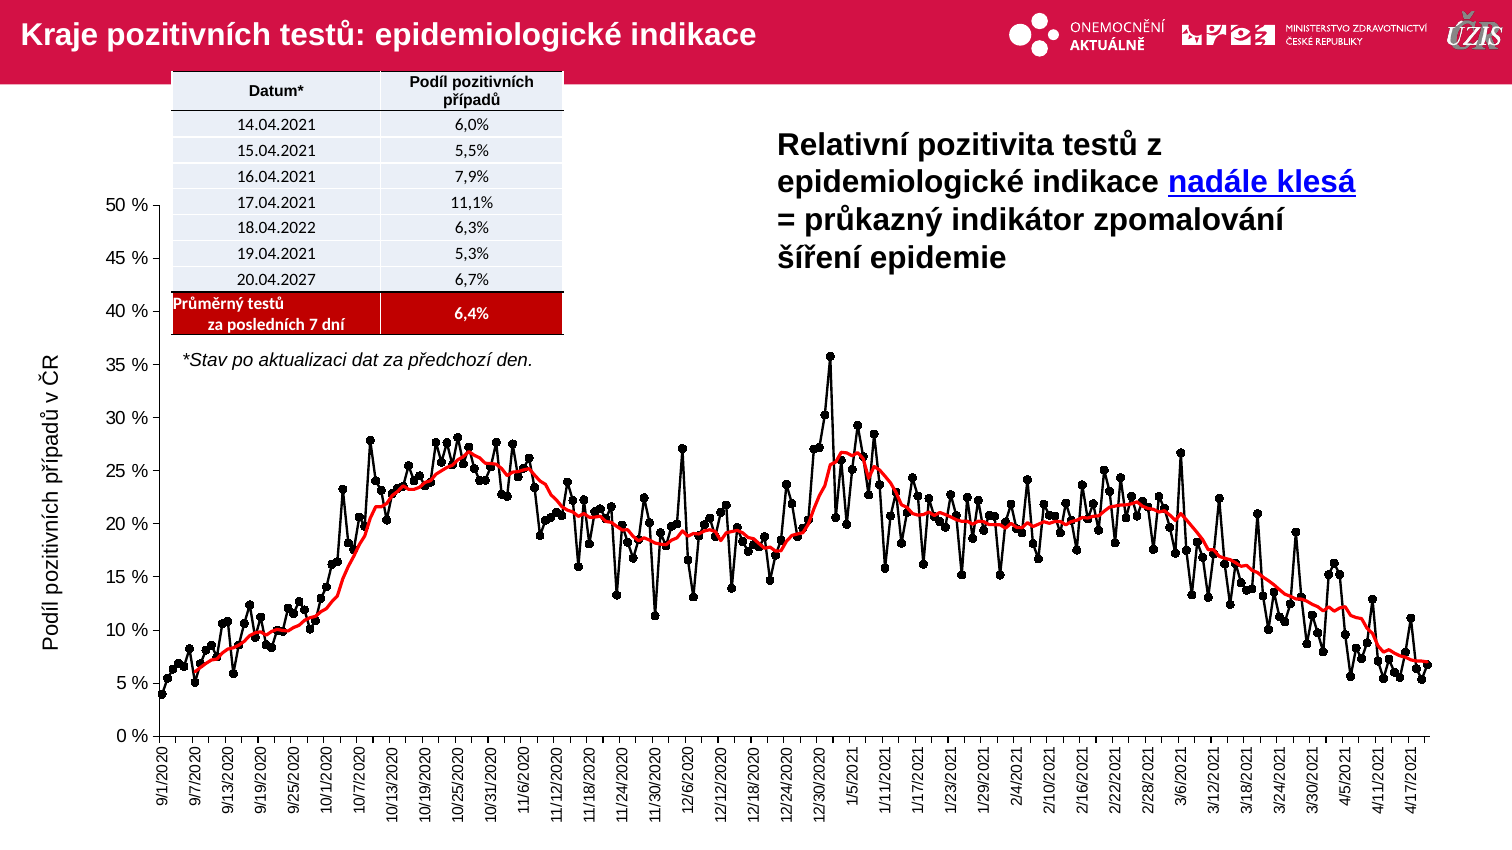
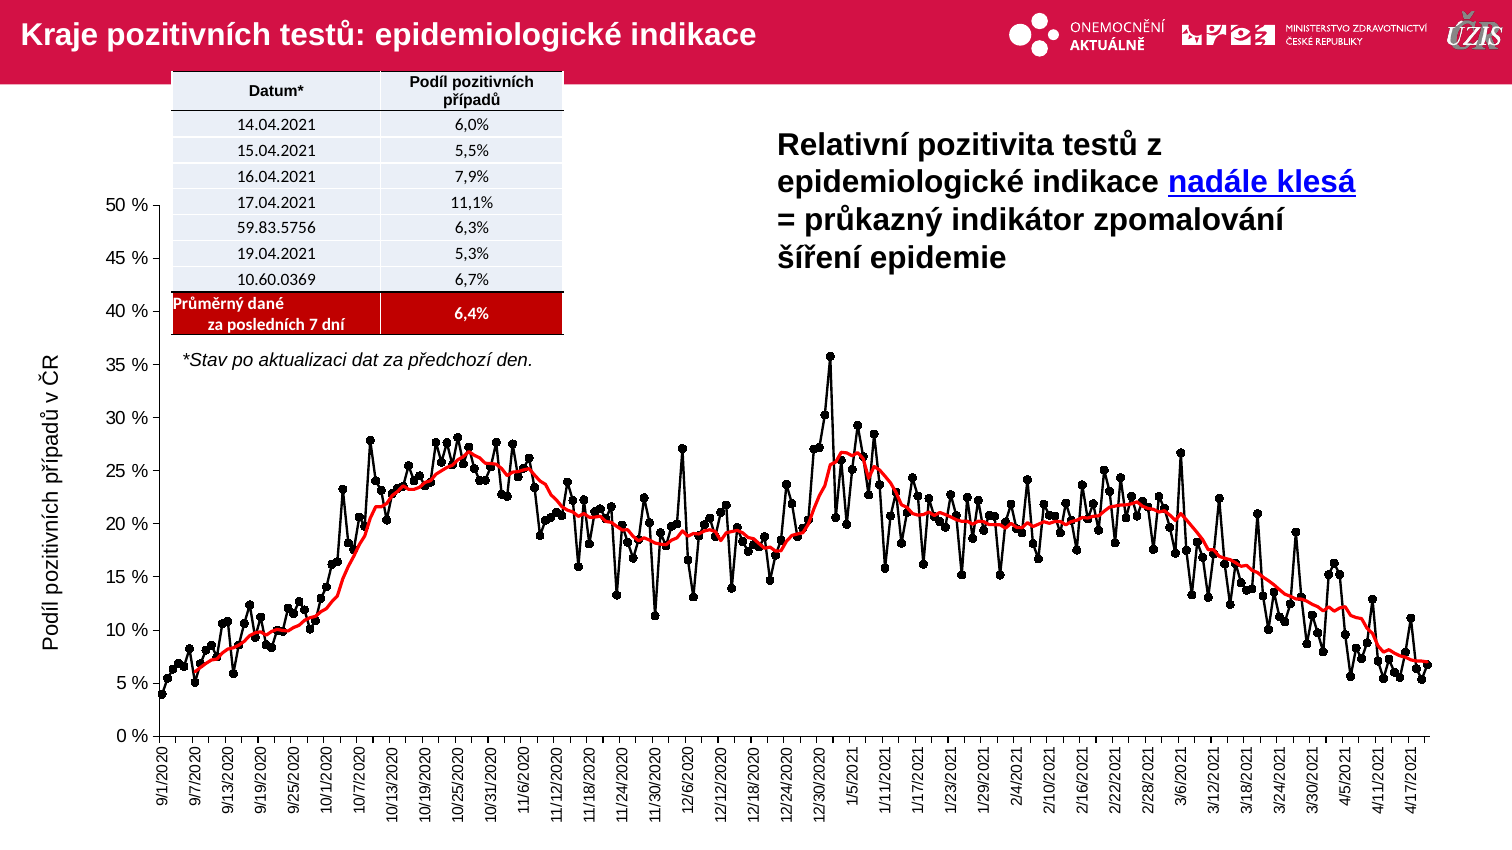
18.04.2022: 18.04.2022 -> 59.83.5756 (276, 228)
20.04.2027: 20.04.2027 -> 10.60.0369 (276, 280)
Průměrný testů: testů -> dané (266, 304)
